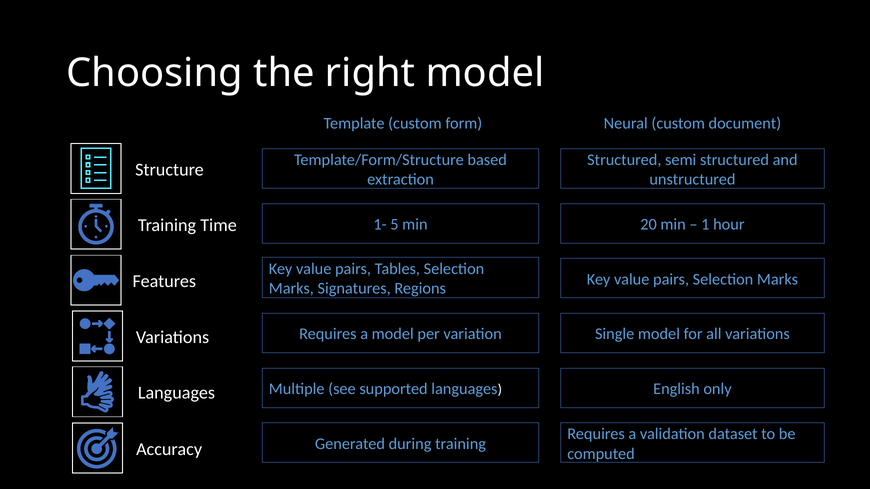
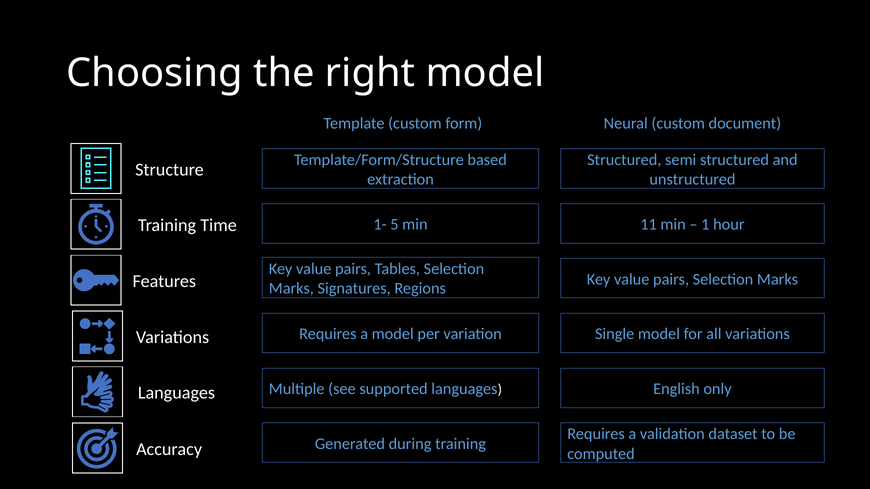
20: 20 -> 11 (649, 225)
